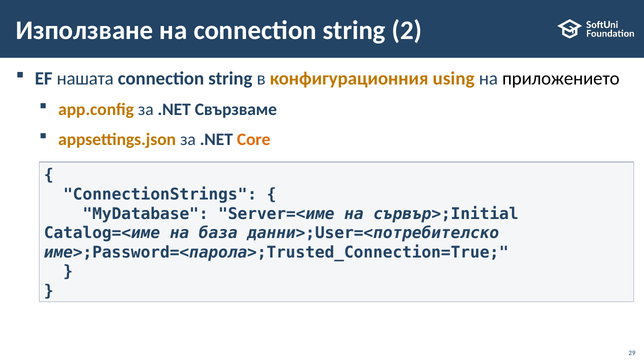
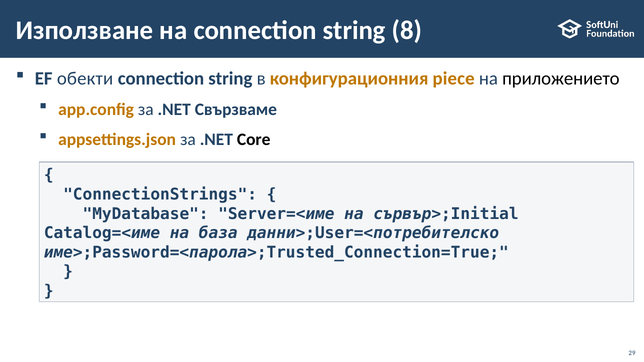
2: 2 -> 8 (407, 31)
нашата: нашата -> обекти (85, 79)
using: using -> piece (454, 79)
Core colour: orange -> black (254, 140)
